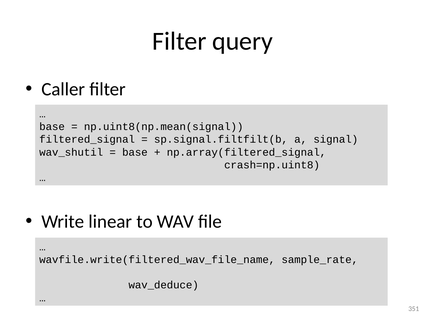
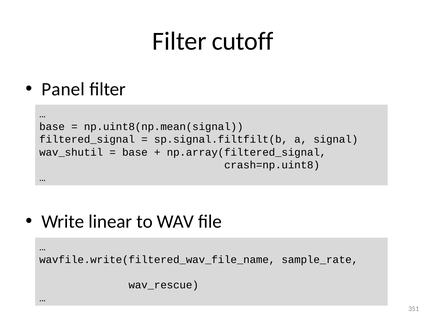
query: query -> cutoff (243, 41)
Caller: Caller -> Panel (63, 89)
wav_deduce: wav_deduce -> wav_rescue (164, 285)
